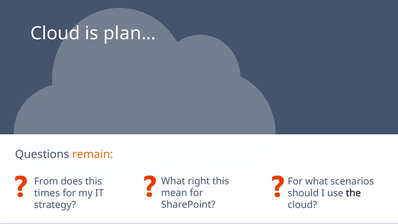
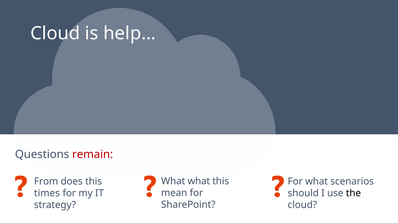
plan…: plan… -> help… (130, 33)
remain colour: orange -> red (93, 154)
What right: right -> what (199, 181)
